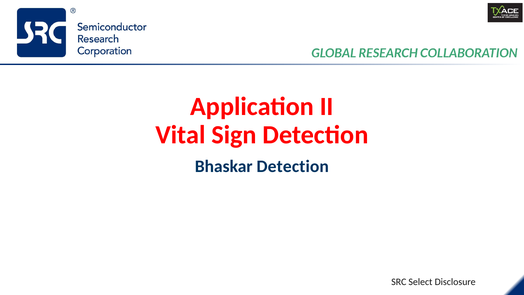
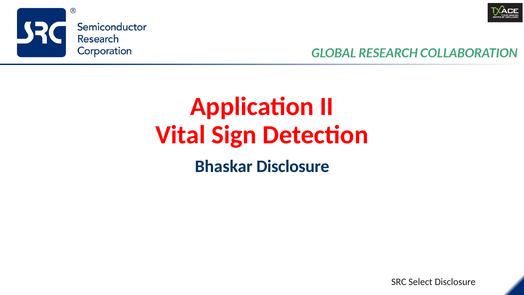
Bhaskar Detection: Detection -> Disclosure (293, 166)
